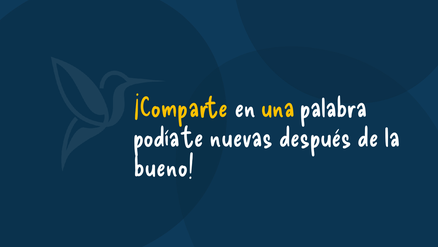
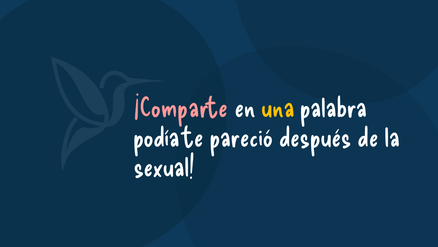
¡Comparte colour: yellow -> pink (181, 108)
nuevas: nuevas -> pareció (241, 138)
bueno: bueno -> sexual (164, 167)
